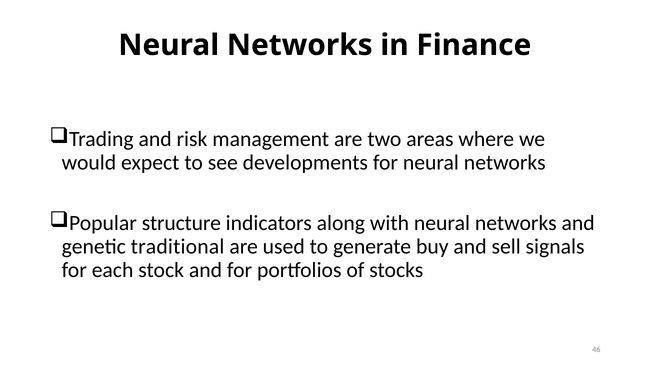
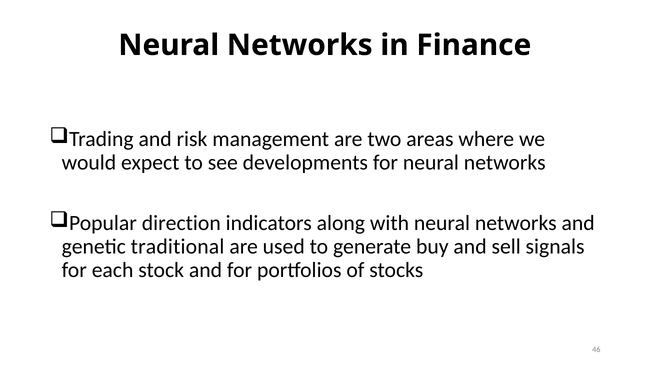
structure: structure -> direction (181, 223)
